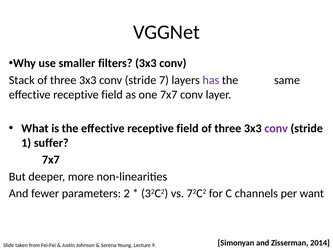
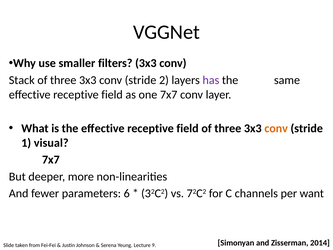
7: 7 -> 2 (164, 80)
conv colour: purple -> orange (276, 128)
suffer: suffer -> visual (51, 143)
2: 2 -> 6 (127, 193)
